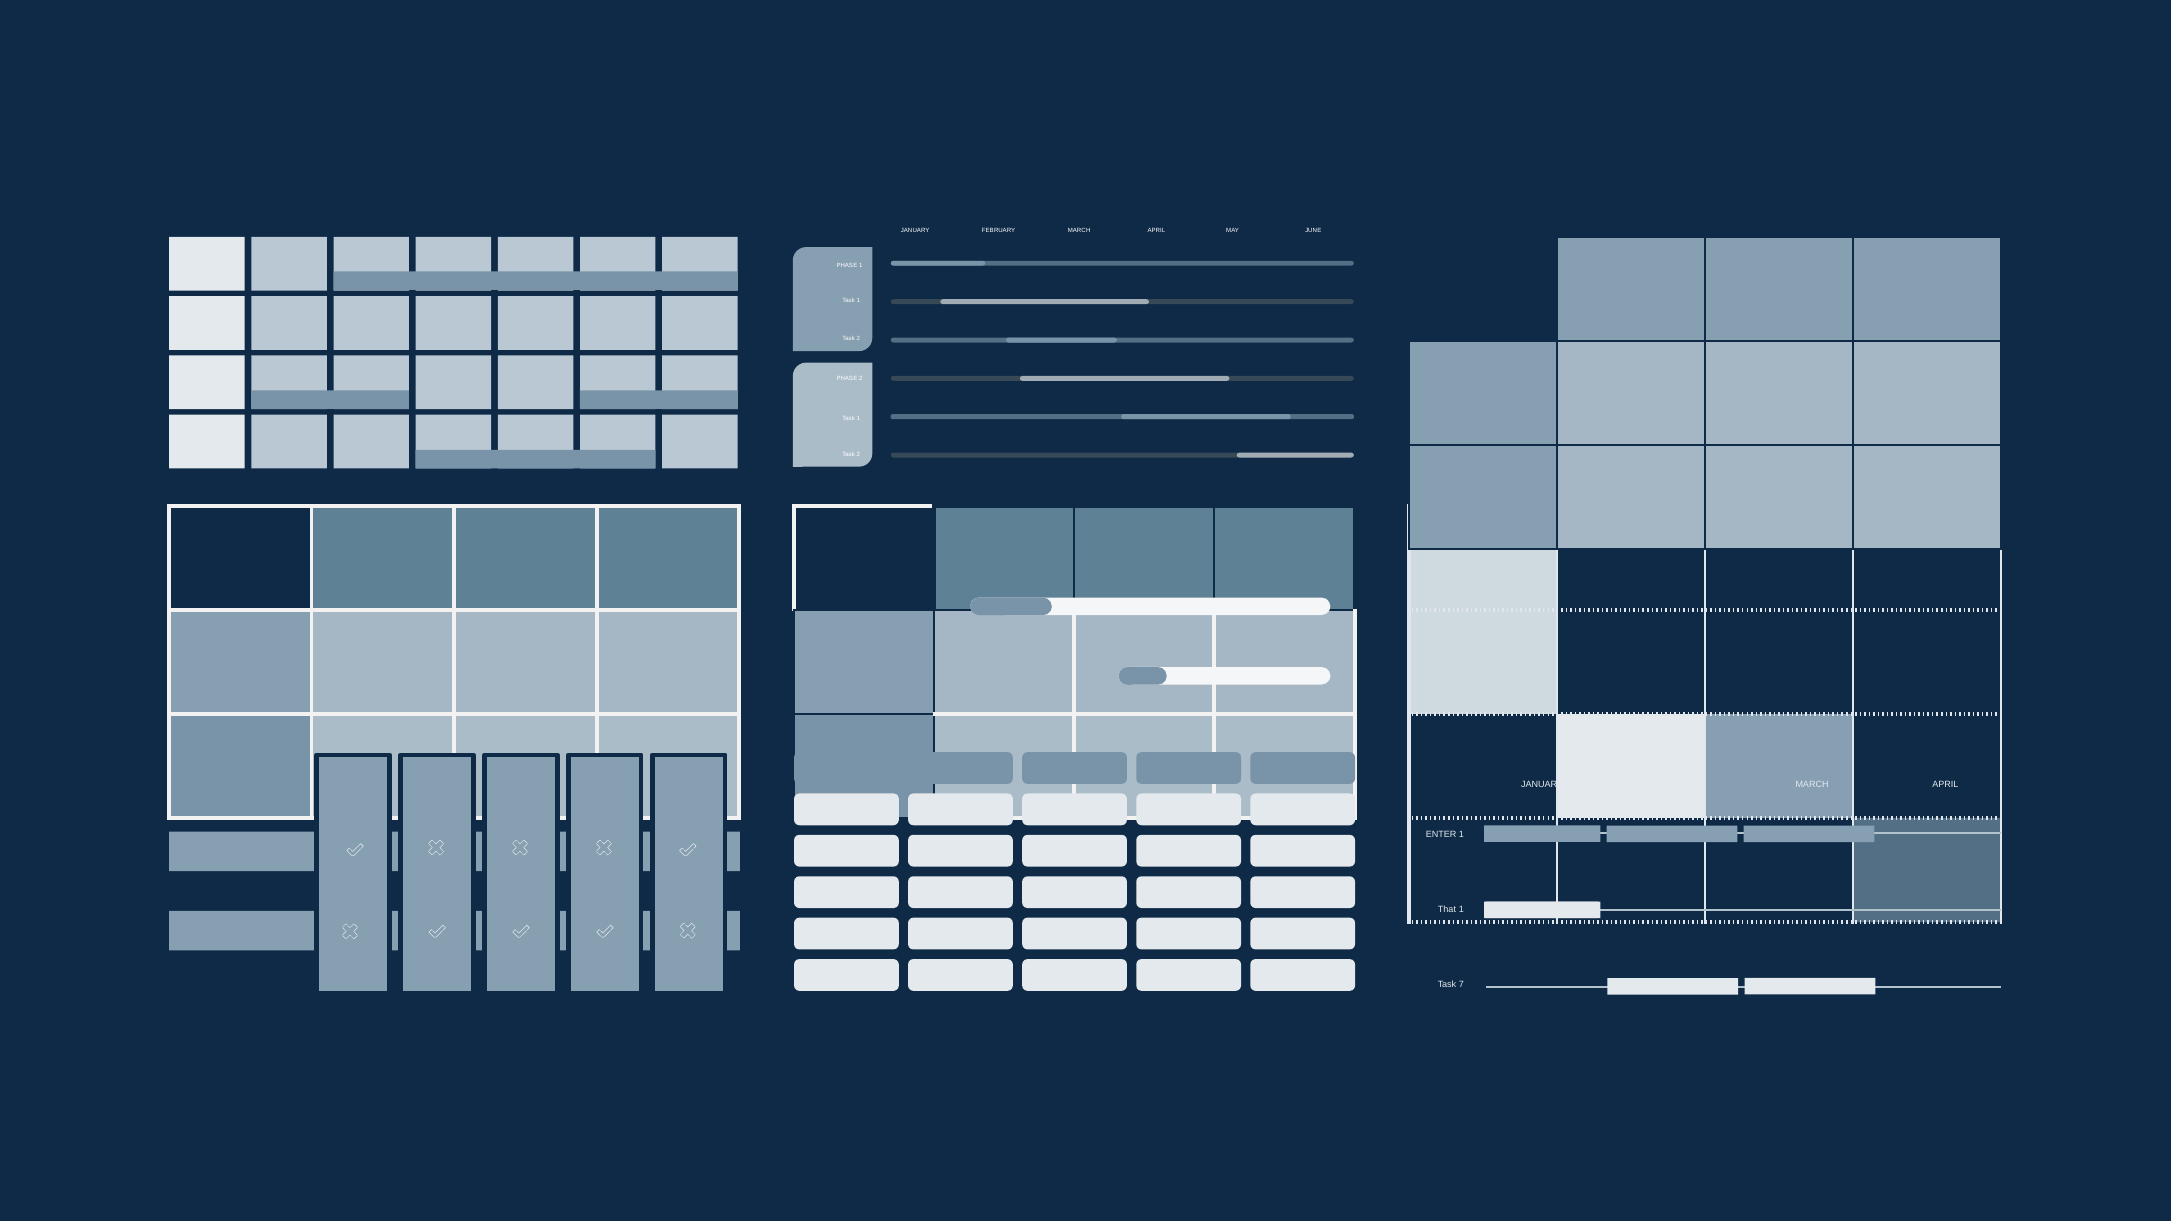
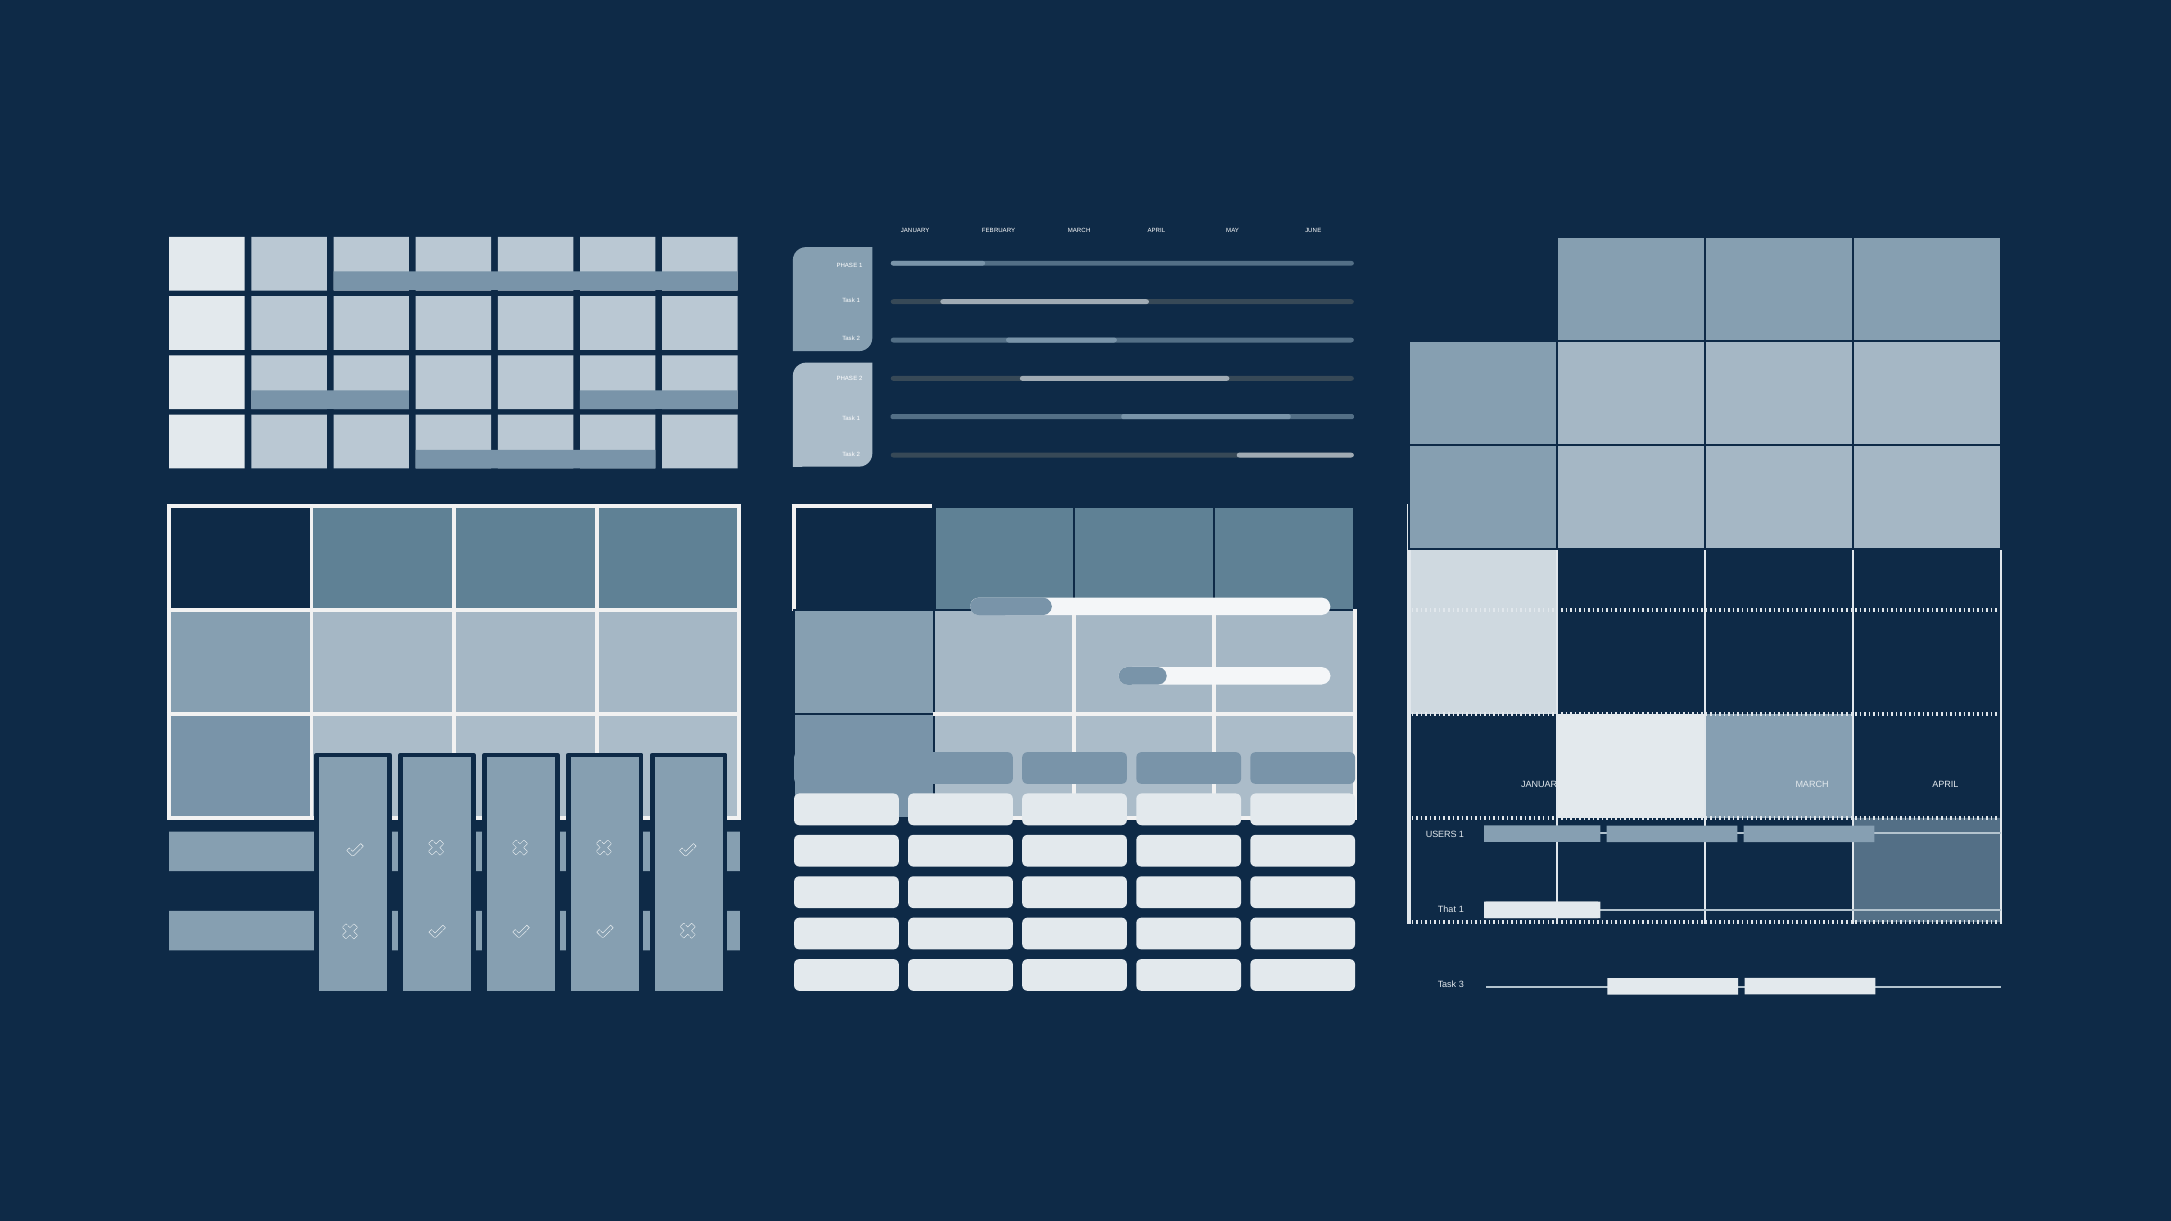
ENTER: ENTER -> USERS (1441, 834)
7: 7 -> 3 (1461, 984)
